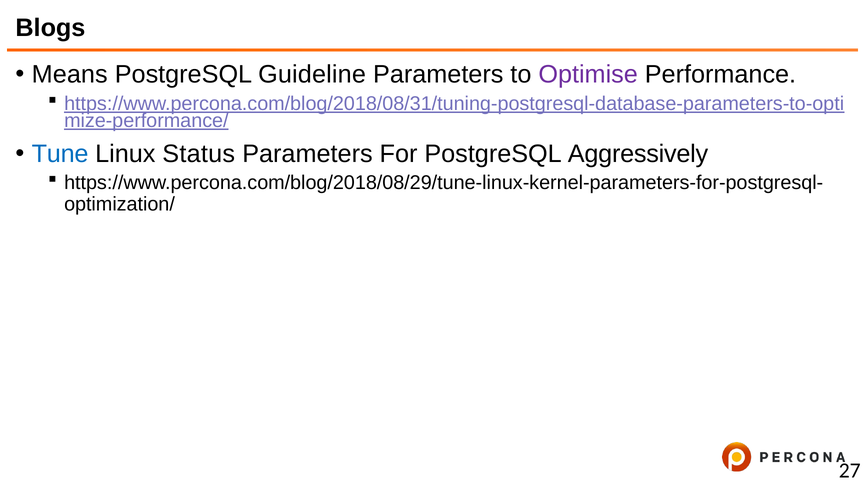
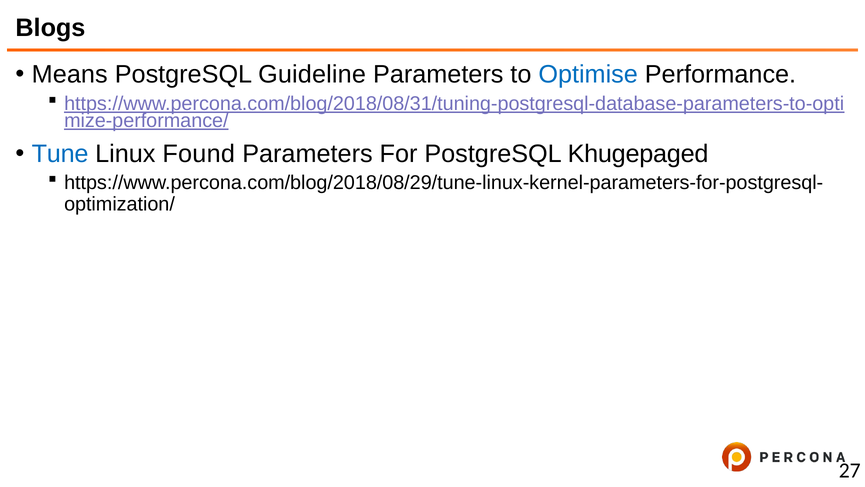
Optimise colour: purple -> blue (588, 75)
Status: Status -> Found (199, 154)
Aggressively: Aggressively -> Khugepaged (638, 154)
